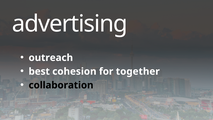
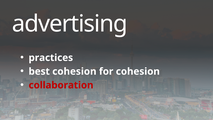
outreach: outreach -> practices (51, 58)
for together: together -> cohesion (138, 71)
collaboration colour: black -> red (61, 85)
